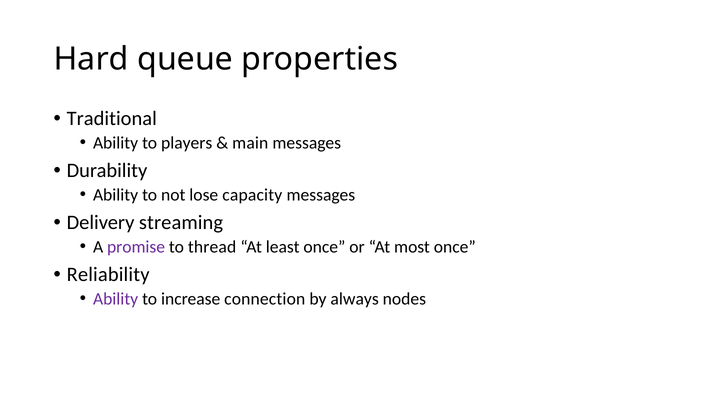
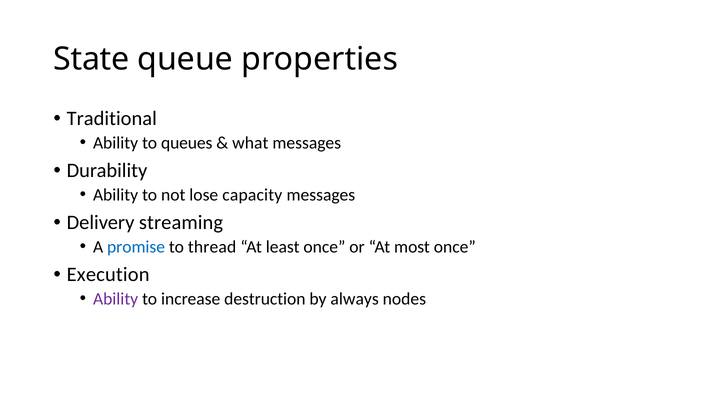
Hard: Hard -> State (91, 59)
players: players -> queues (187, 143)
main: main -> what (250, 143)
promise colour: purple -> blue (136, 247)
Reliability: Reliability -> Execution (108, 275)
connection: connection -> destruction (265, 299)
